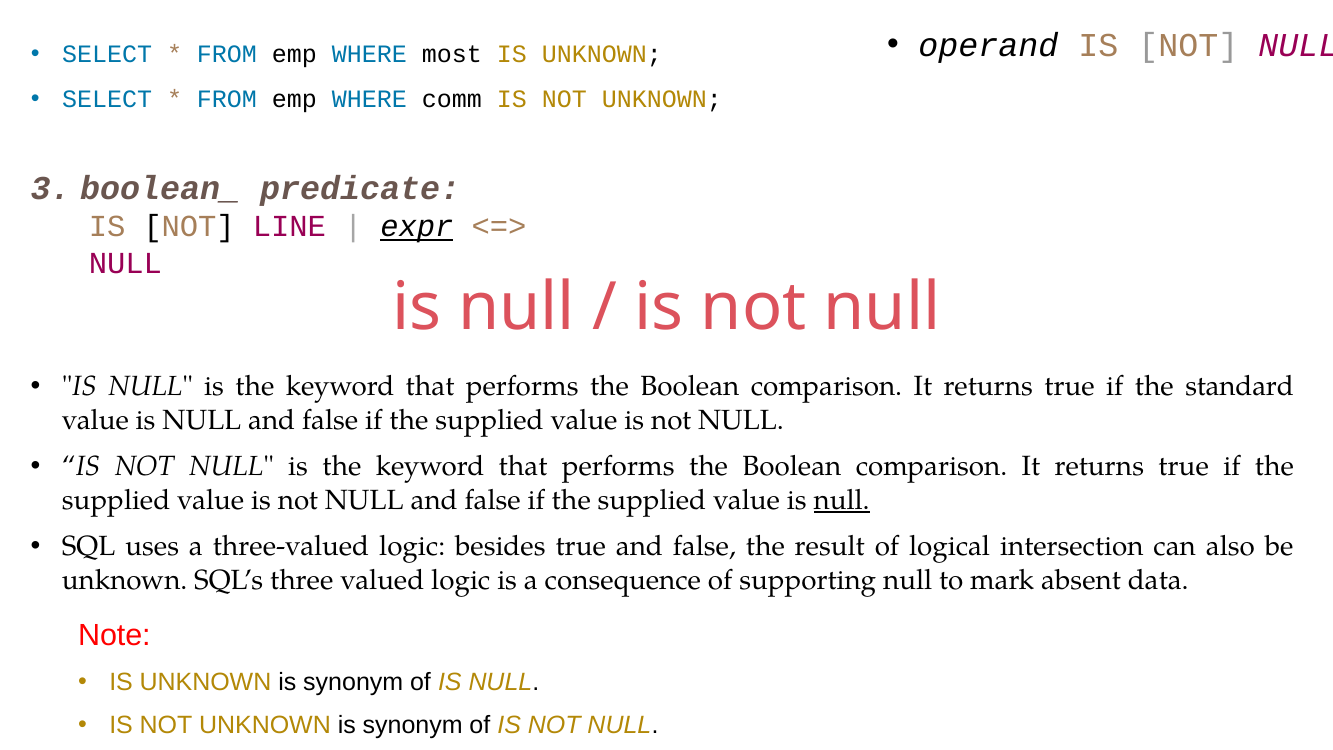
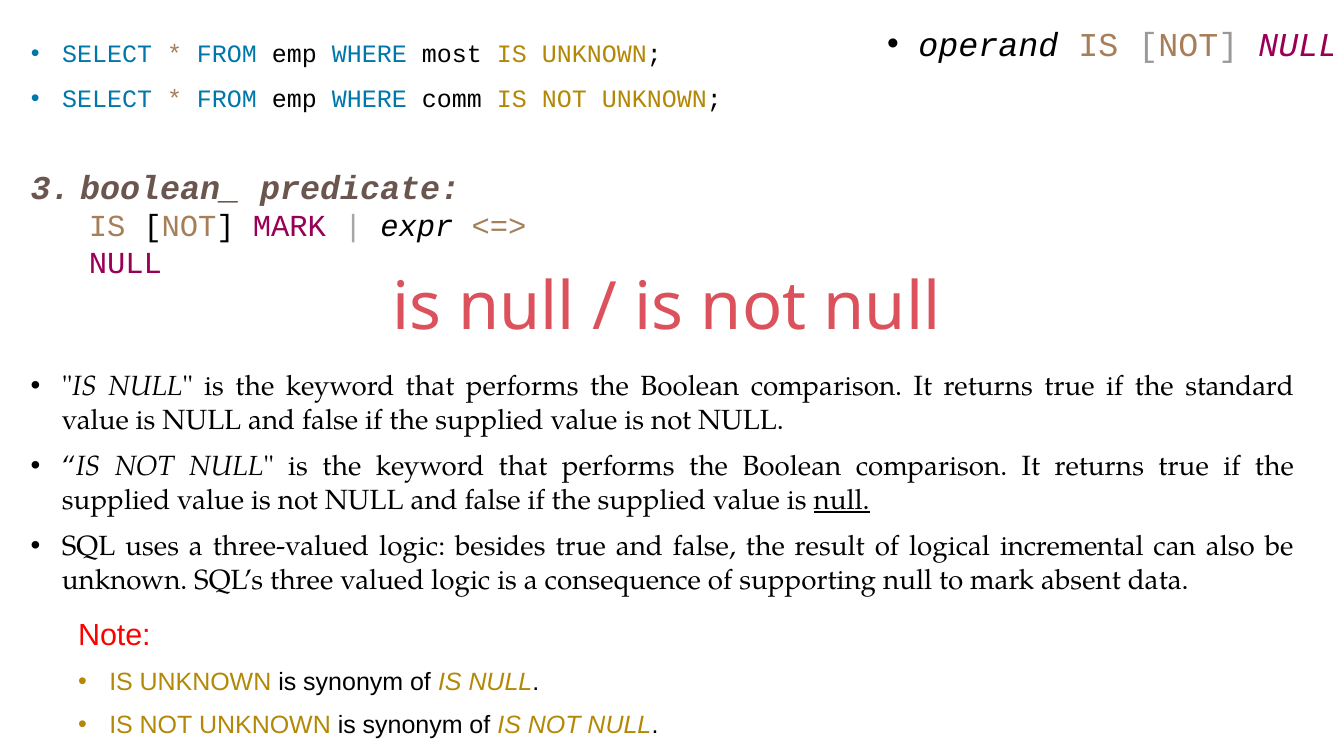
NOT LINE: LINE -> MARK (289, 227)
expr underline: present -> none (417, 227)
intersection: intersection -> incremental (1072, 546)
